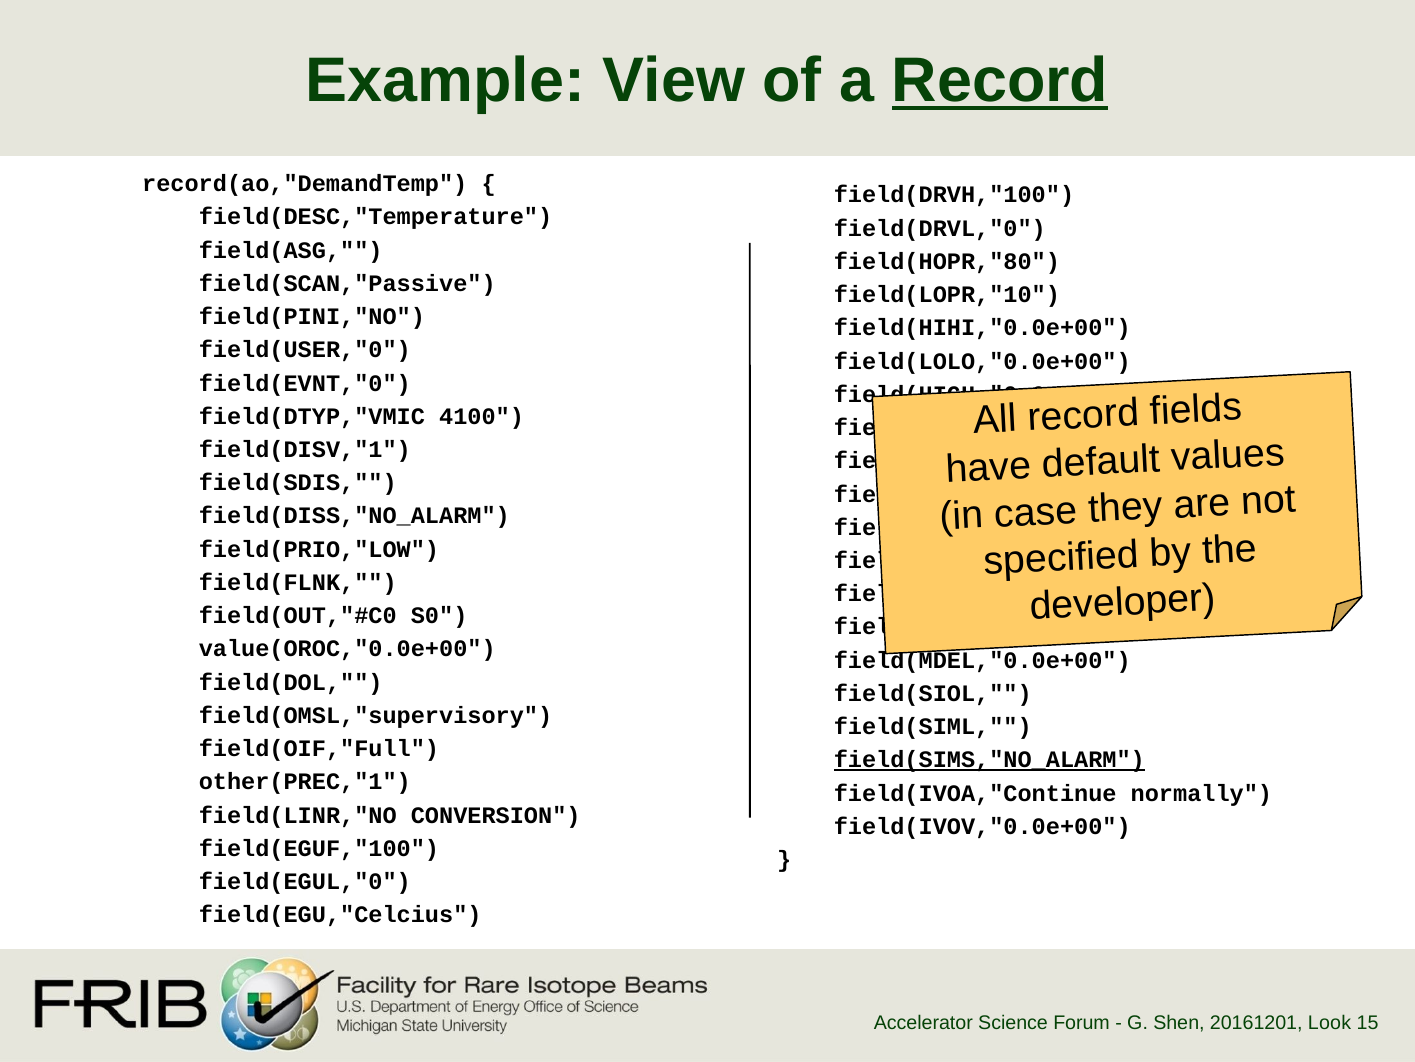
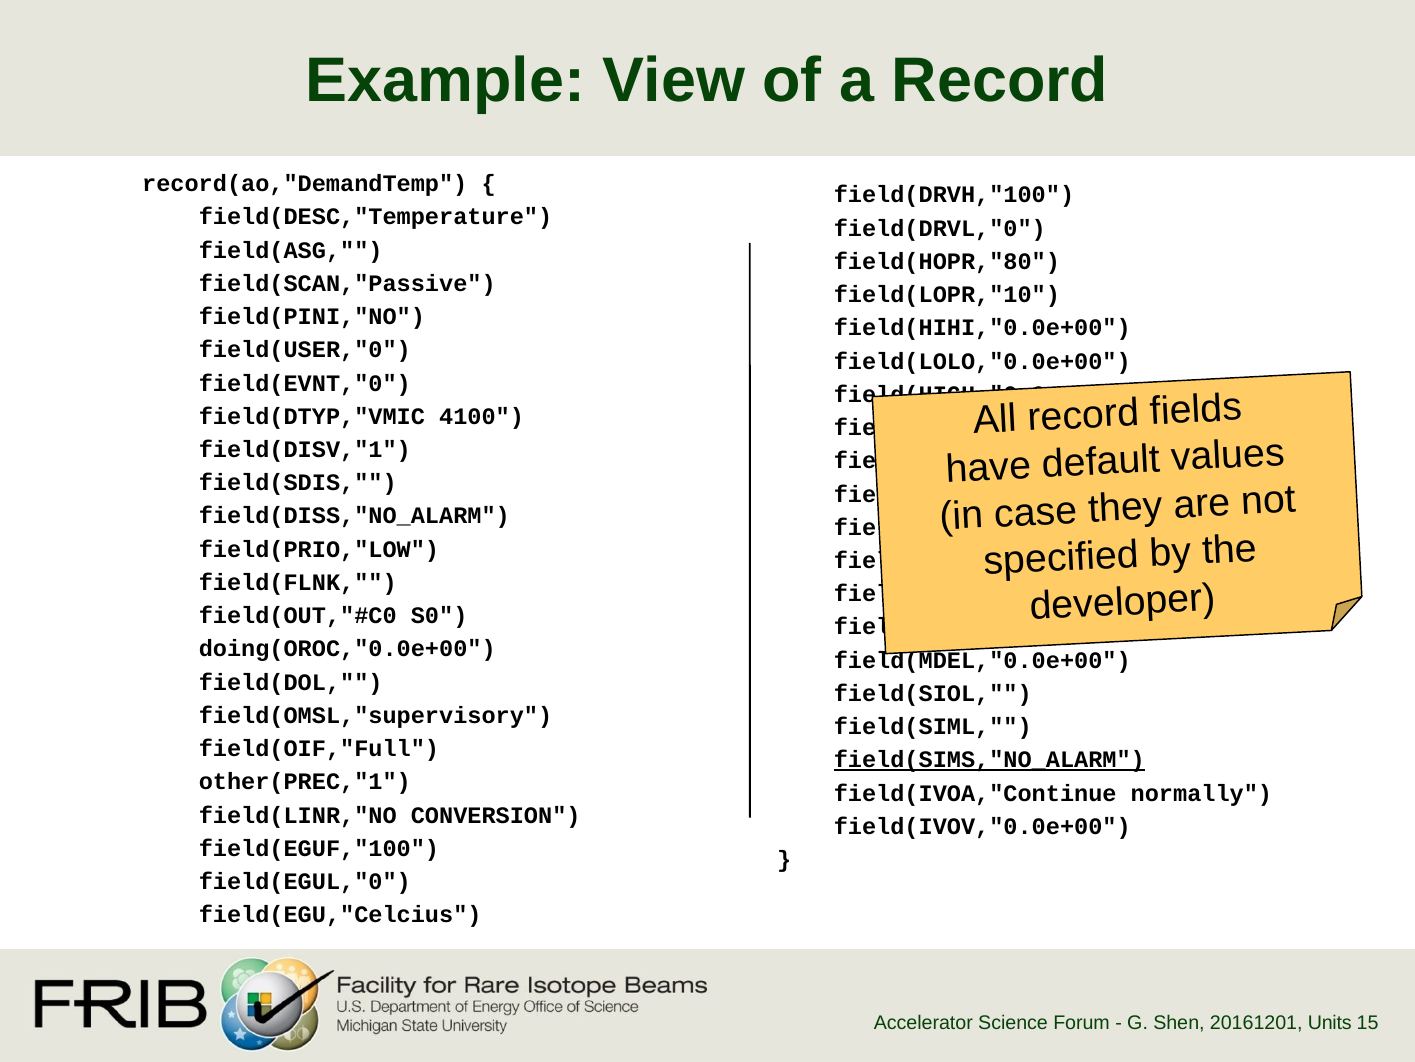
Record underline: present -> none (1000, 81)
value(OROC,"0.0e+00: value(OROC,"0.0e+00 -> doing(OROC,"0.0e+00 (347, 649)
Look: Look -> Units (1330, 1022)
